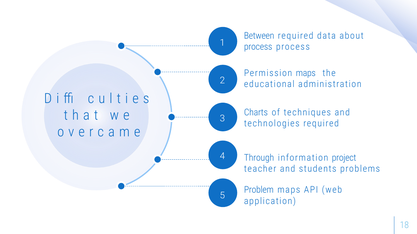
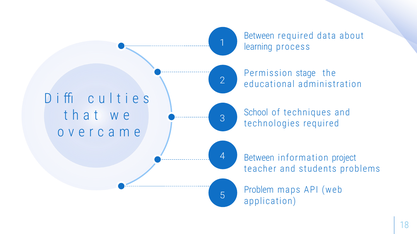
process: process -> learning (258, 47)
Permission maps: maps -> stage (306, 73)
Charts: Charts -> School (256, 113)
Through: Through -> Between (259, 158)
